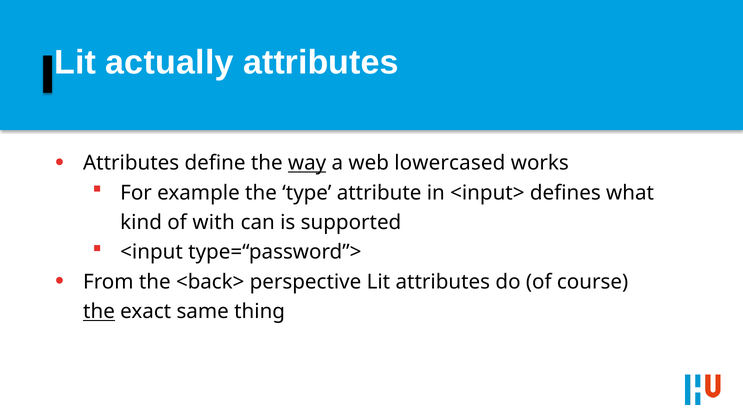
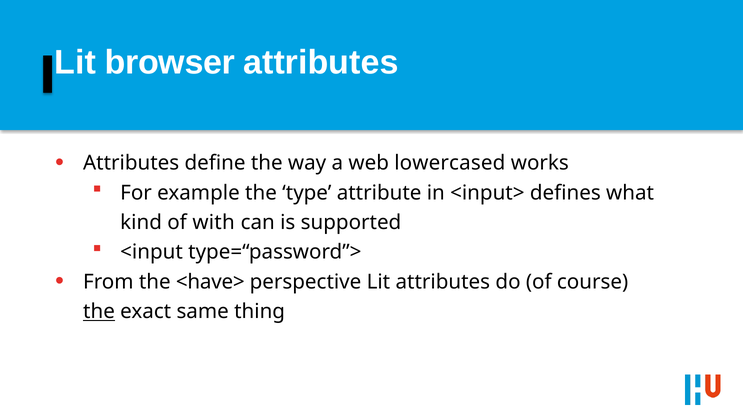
actually: actually -> browser (170, 63)
way underline: present -> none (307, 163)
<back>: <back> -> <have> (210, 282)
